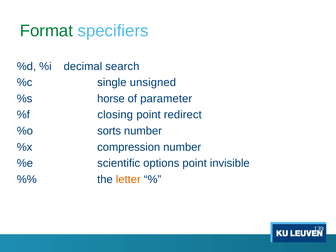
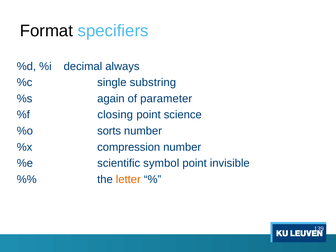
Format colour: green -> black (46, 31)
search: search -> always (122, 66)
unsigned: unsigned -> substring (153, 82)
horse: horse -> again (111, 99)
redirect: redirect -> science (183, 115)
options: options -> symbol (161, 163)
